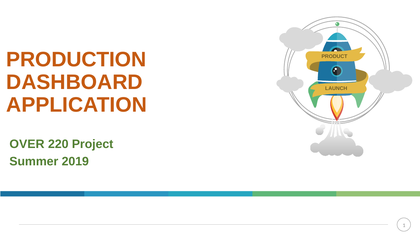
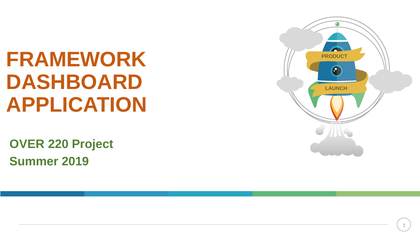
PRODUCTION: PRODUCTION -> FRAMEWORK (76, 60)
